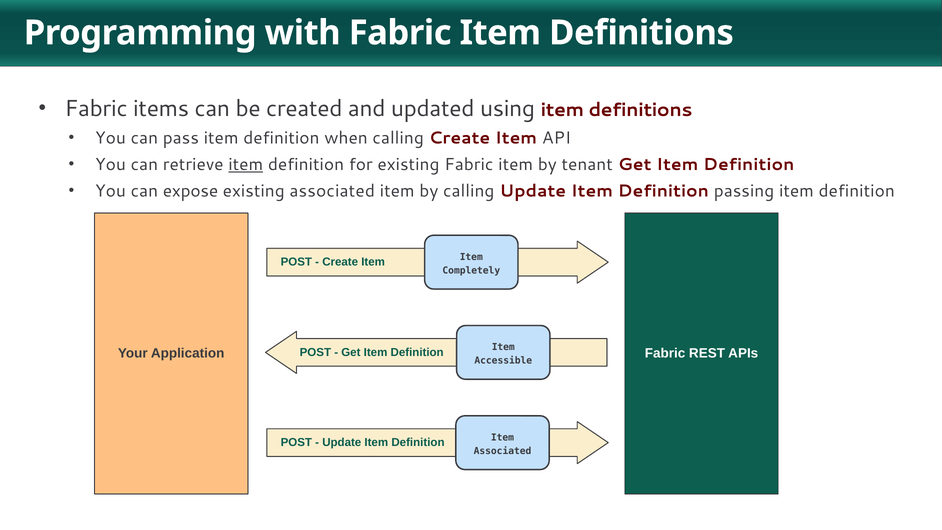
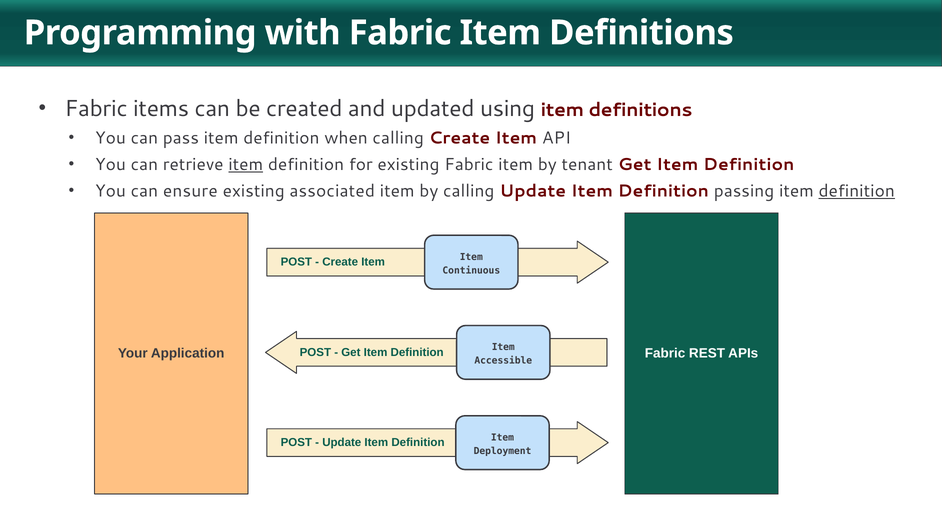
expose: expose -> ensure (190, 191)
definition underline: none -> present (857, 191)
Completely: Completely -> Continuous (471, 270)
Associated: Associated -> Deployment (503, 451)
